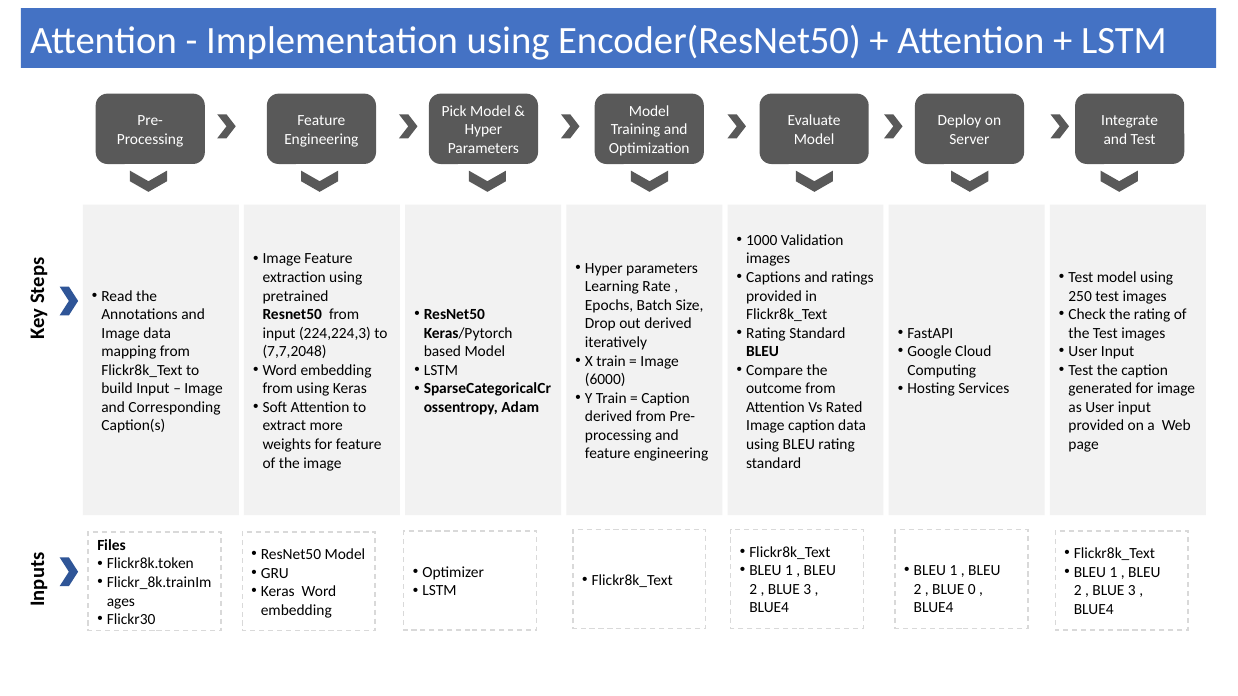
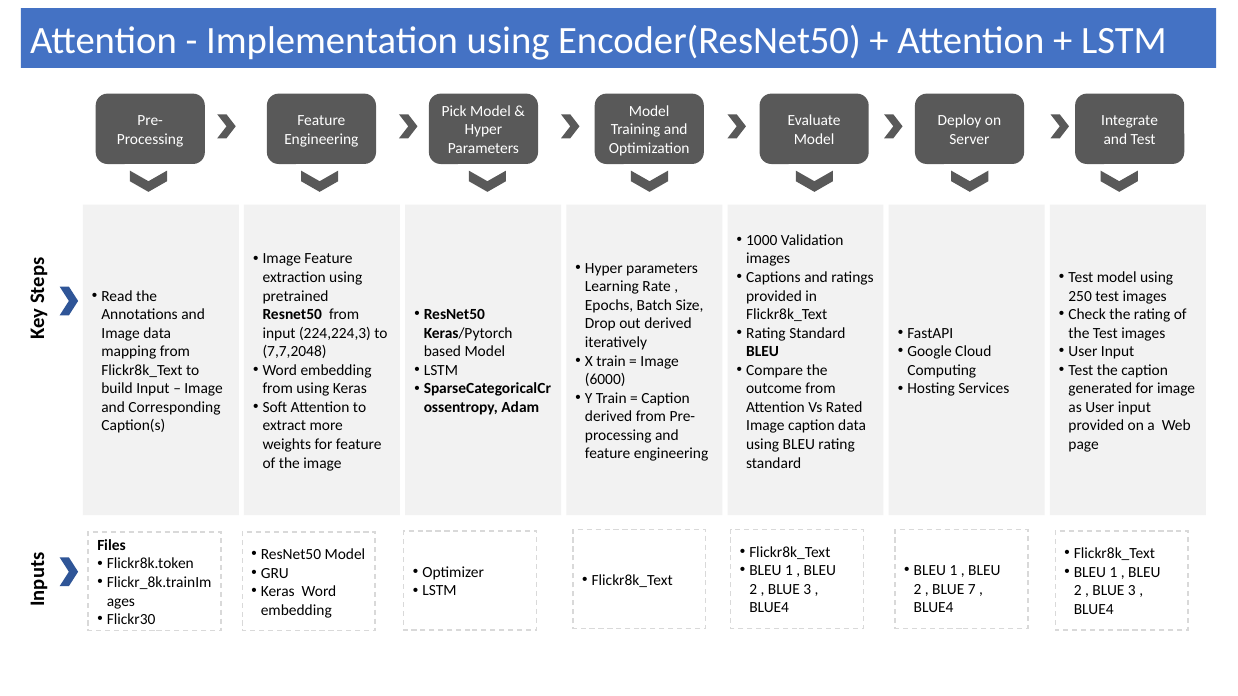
0: 0 -> 7 (972, 590)
